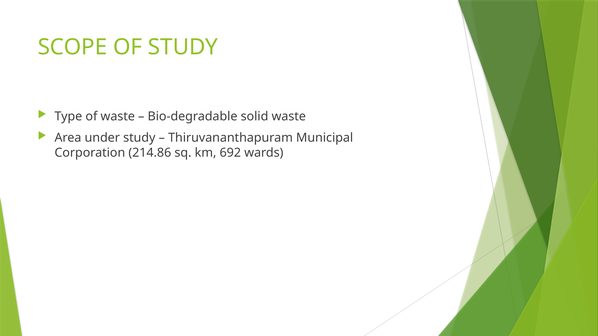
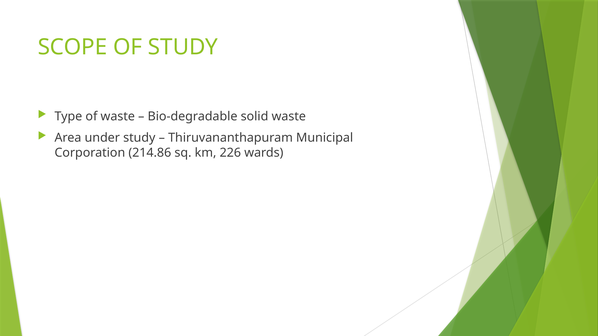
692: 692 -> 226 (230, 153)
